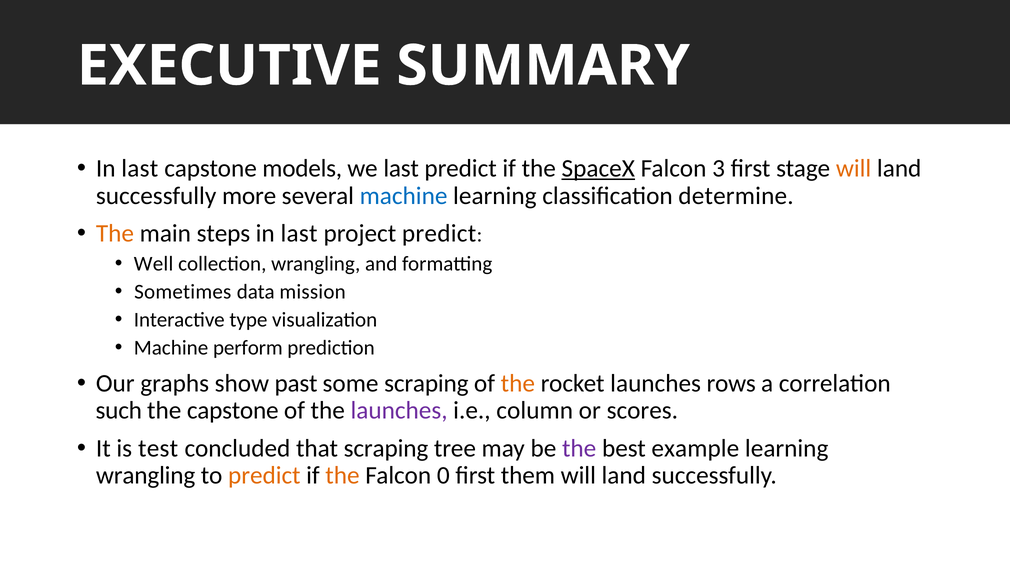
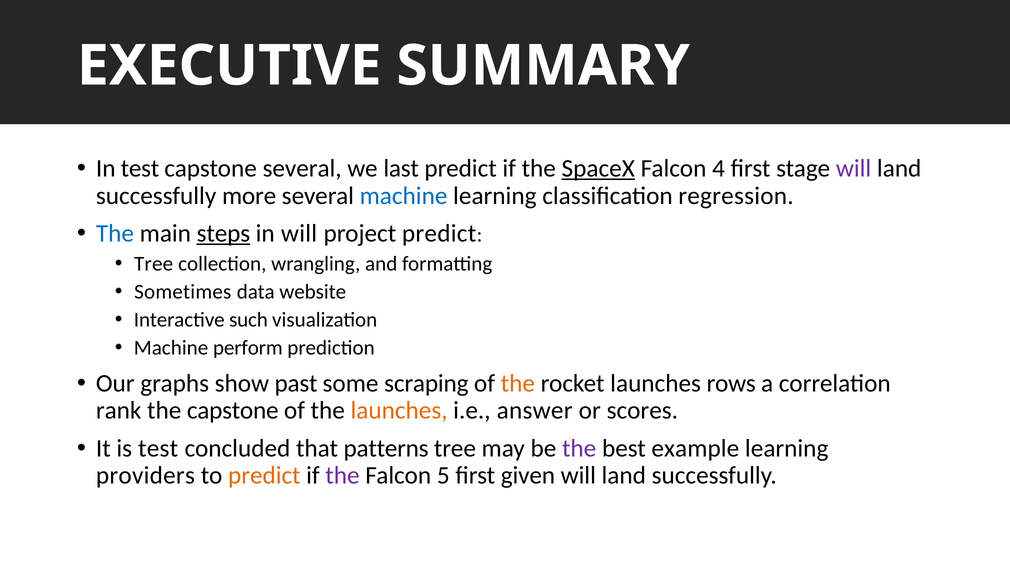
last: last -> test (140, 169)
capstone models: models -> several (302, 169)
3: 3 -> 4 (719, 169)
will colour: orange -> purple (854, 169)
determine: determine -> regression (736, 196)
The colour: orange -> blue (115, 234)
steps underline: none -> present (223, 234)
last: last -> will (299, 234)
Well: Well -> Tree (154, 264)
mission: mission -> website (313, 292)
type: type -> such (249, 320)
such: such -> rank (119, 411)
launches colour: purple -> orange (399, 411)
column: column -> answer (535, 411)
that scraping: scraping -> patterns (386, 448)
wrangling: wrangling -> providers (145, 476)
the colour: orange -> purple (342, 476)
0: 0 -> 5 (443, 476)
them: them -> given (528, 476)
